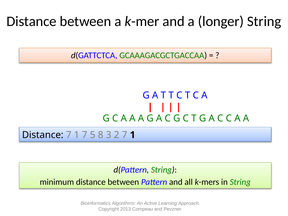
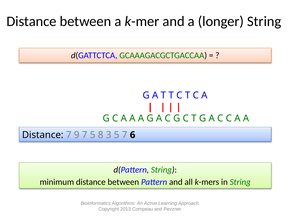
Distance 7 1: 1 -> 9 (77, 135)
3 2: 2 -> 5 (117, 135)
1: 1 -> 6 (133, 135)
